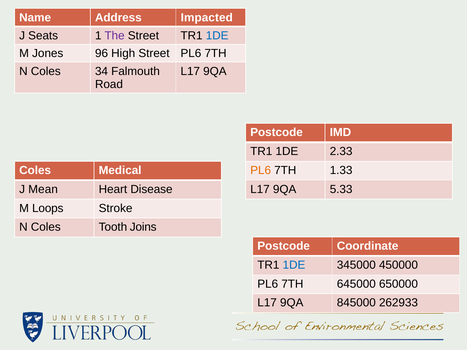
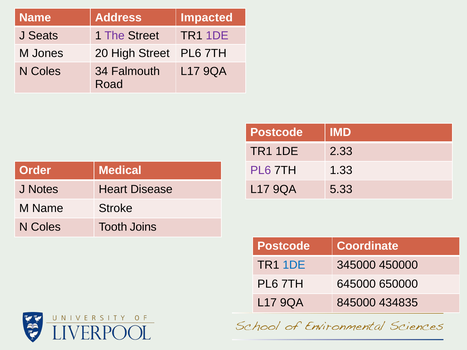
1DE colour: blue -> purple (217, 36)
96: 96 -> 20 (102, 53)
Coles: Coles -> Order (35, 170)
PL6 colour: orange -> purple (261, 170)
Mean: Mean -> Notes (43, 189)
M Loops: Loops -> Name (48, 208)
262933: 262933 -> 434835 (398, 303)
